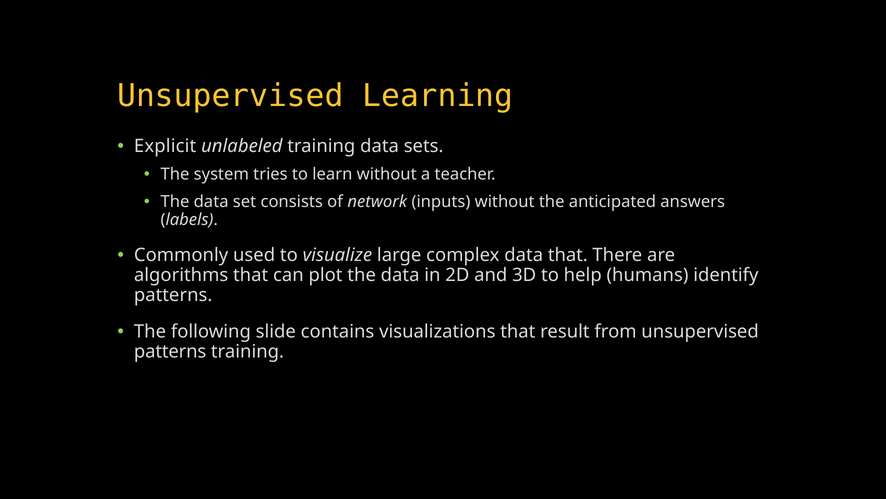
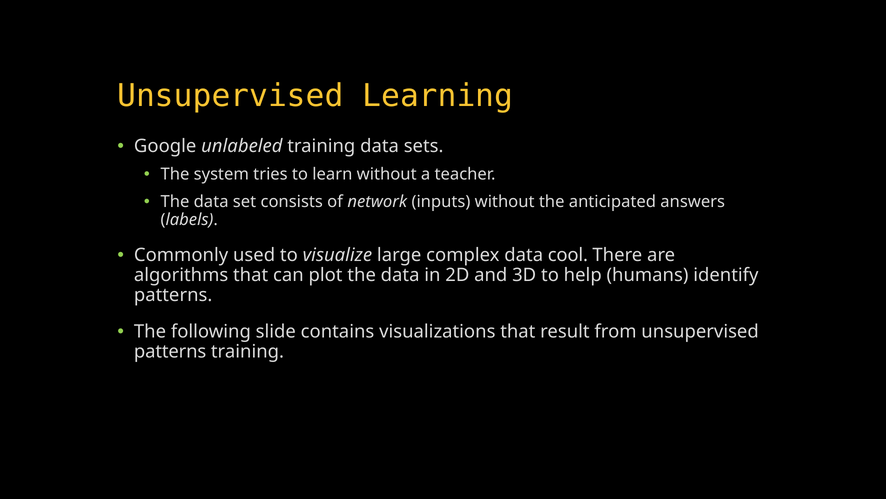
Explicit: Explicit -> Google (165, 146)
data that: that -> cool (568, 255)
